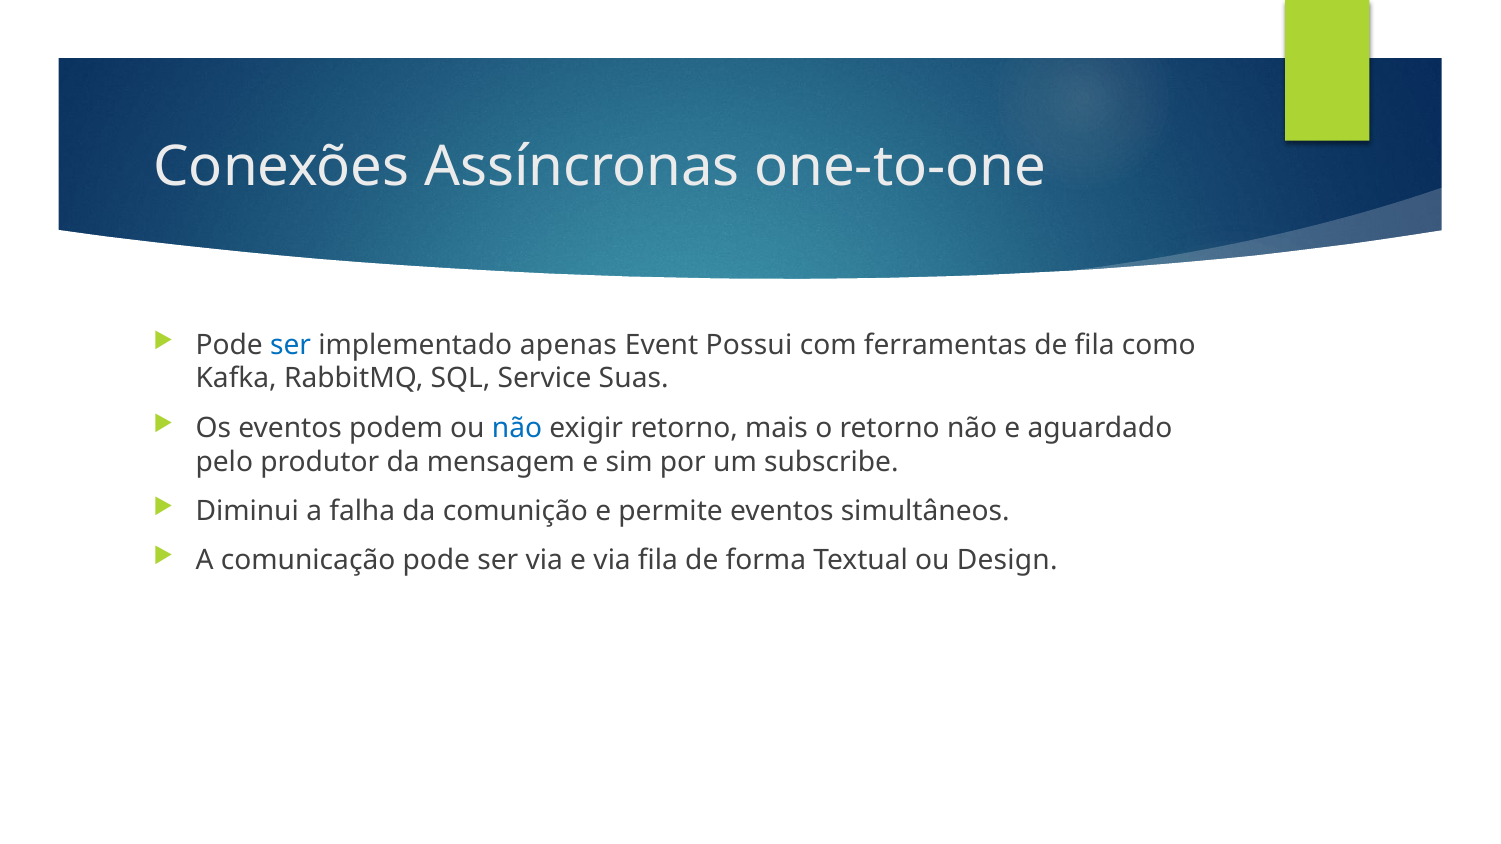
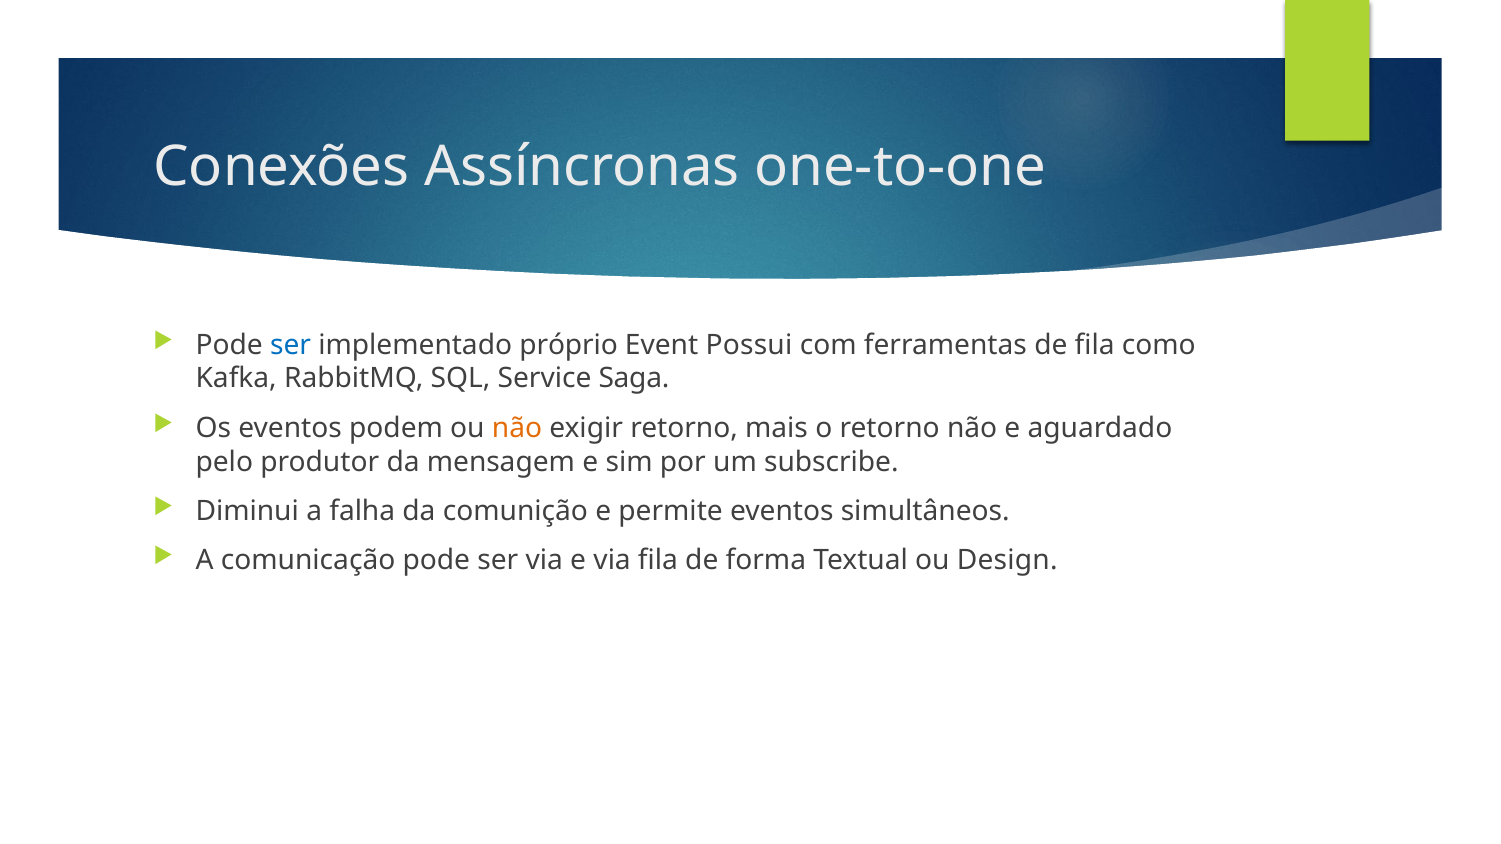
apenas: apenas -> próprio (569, 345)
Suas: Suas -> Saga (634, 379)
não colour: blue -> orange (517, 428)
